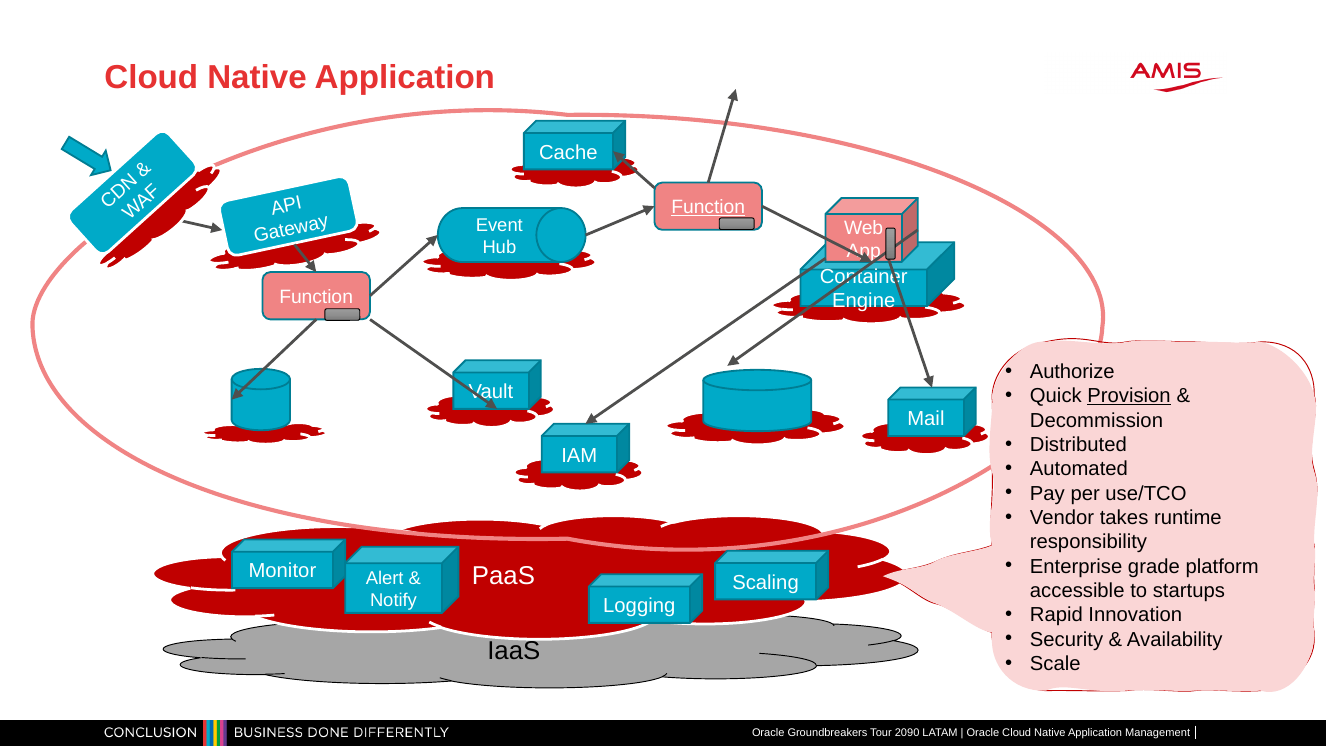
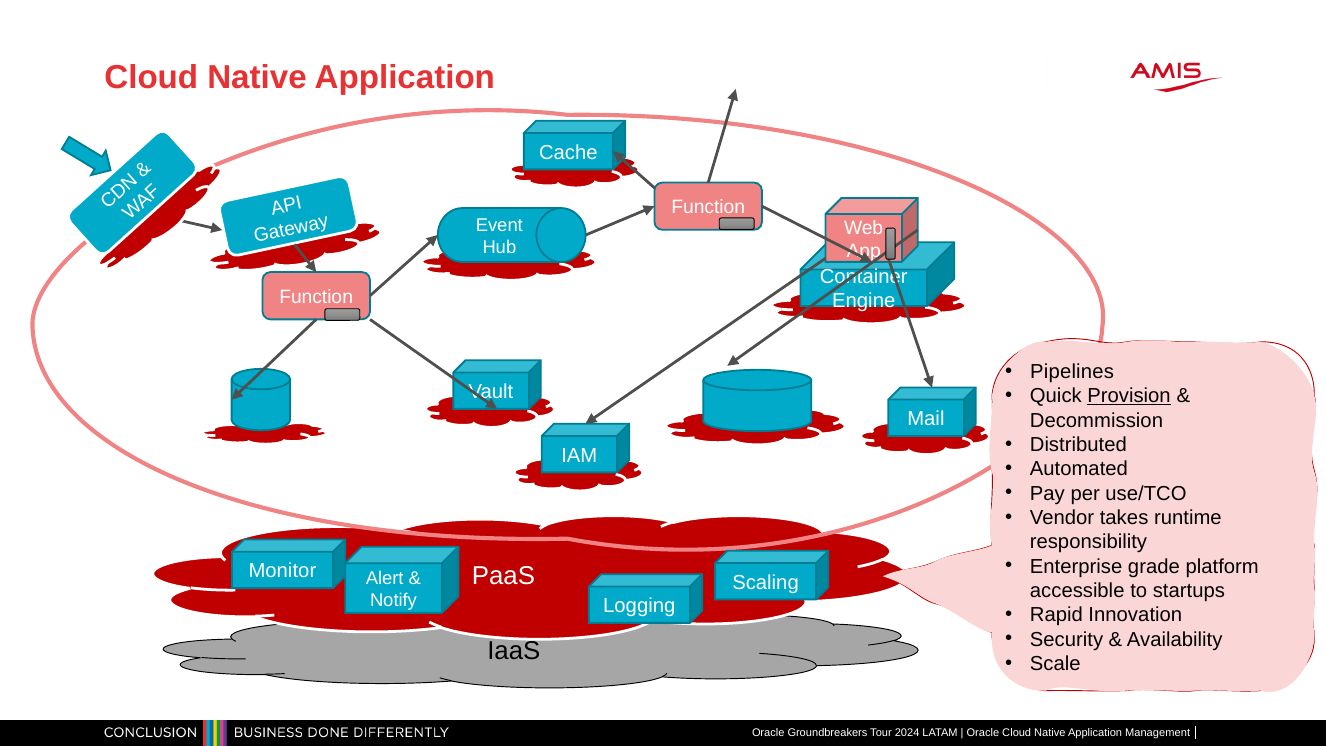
Function underline: present -> none (708, 207)
Authorize: Authorize -> Pipelines (1072, 372)
2090: 2090 -> 2024 (907, 733)
